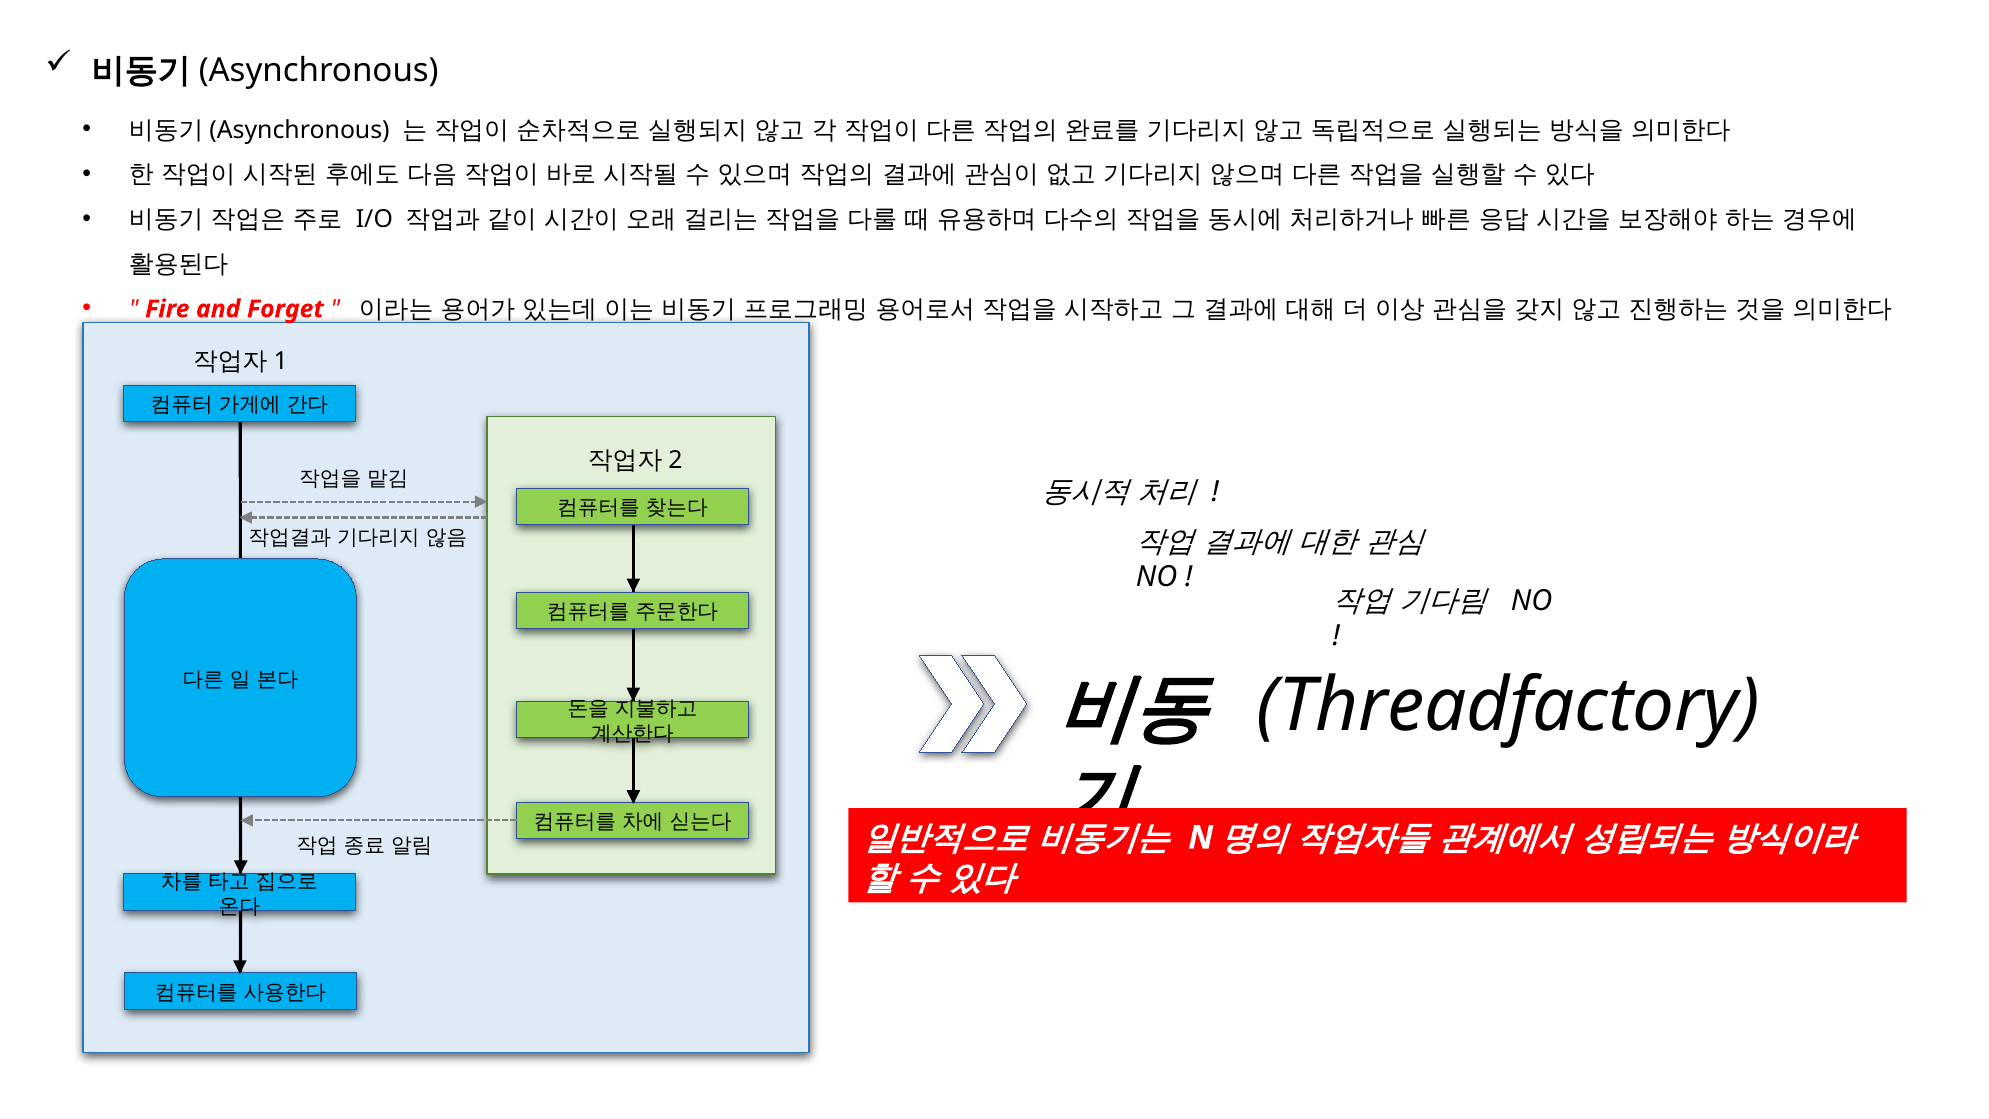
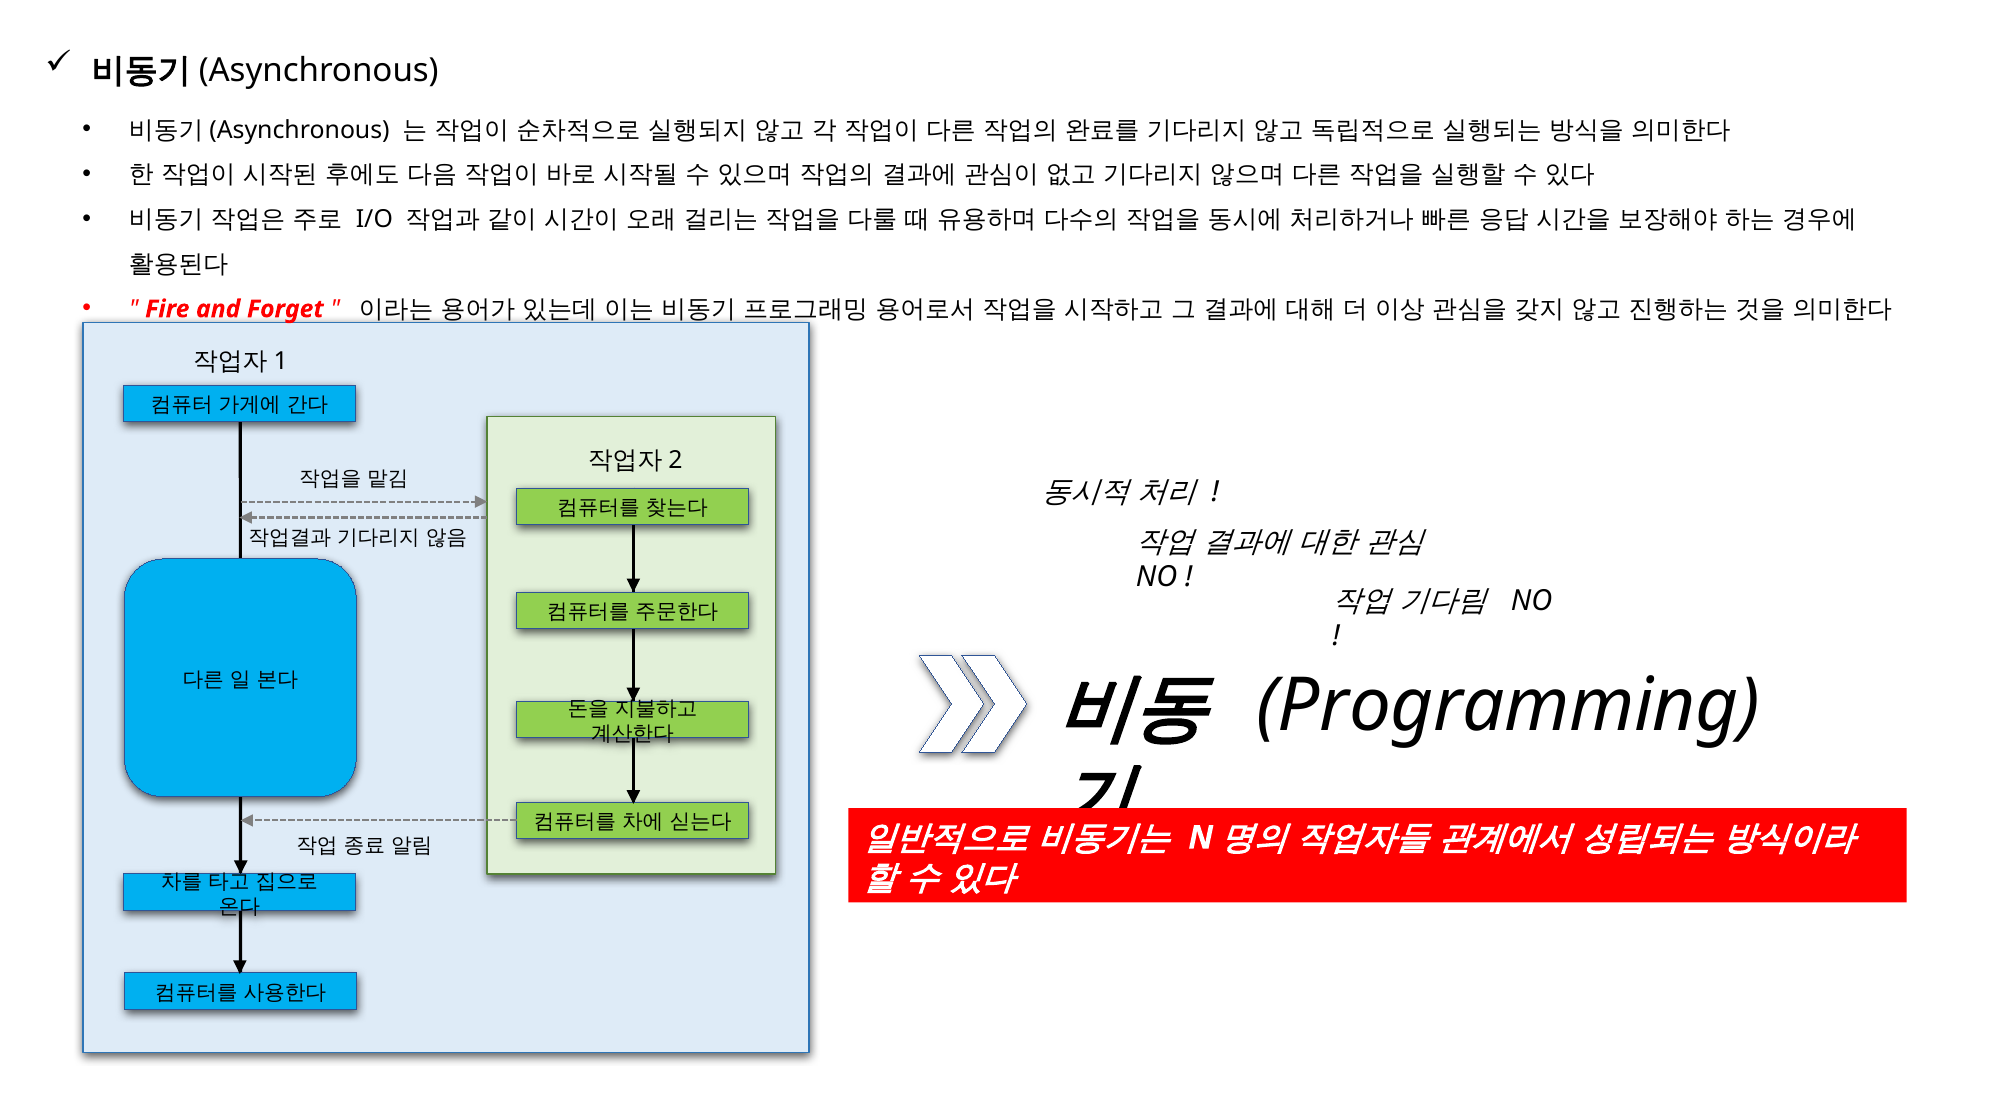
Threadfactory: Threadfactory -> Programming (1508, 706)
